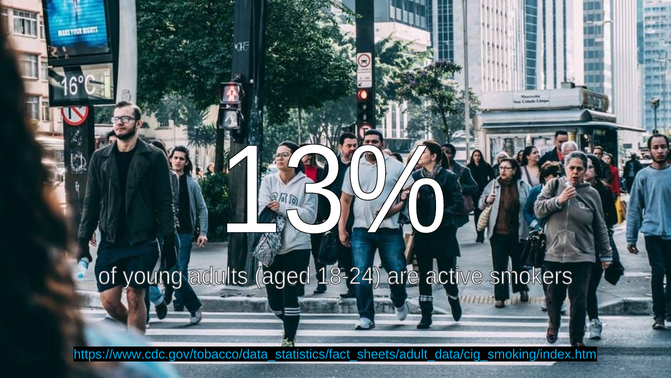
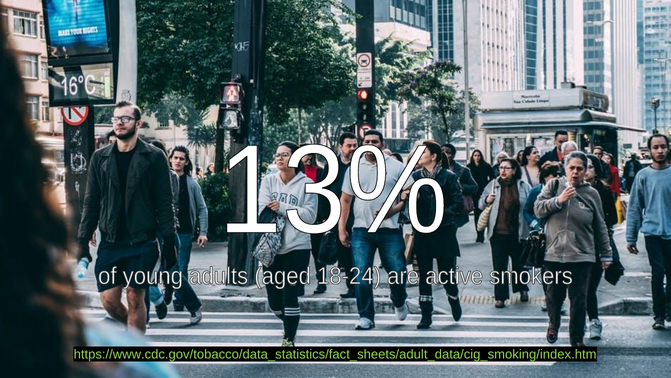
https://www.cdc.gov/tobacco/data_statistics/fact_sheets/adult_data/cig_smoking/index.htm colour: light blue -> light green (335, 354)
